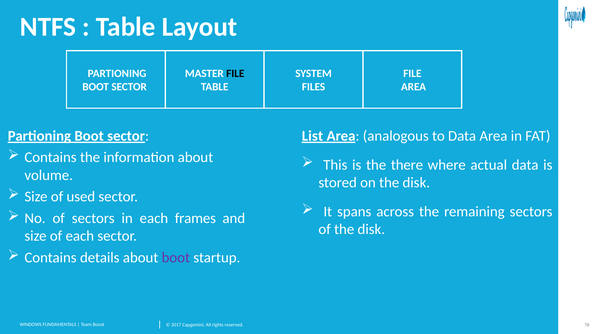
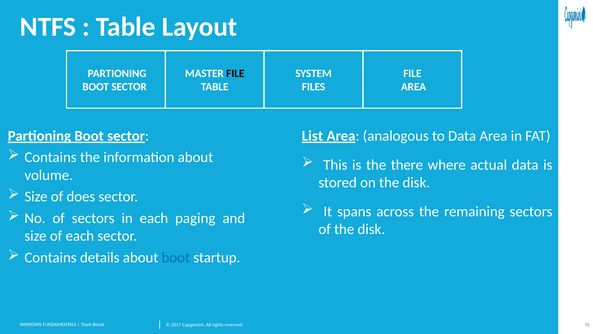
used: used -> does (81, 196)
frames: frames -> paging (195, 218)
boot colour: purple -> blue (176, 257)
